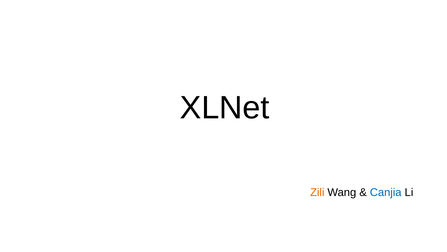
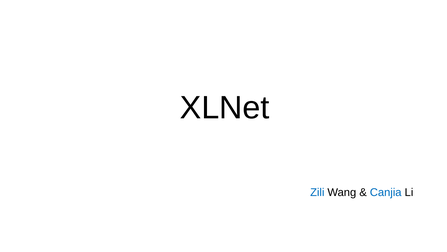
Zili colour: orange -> blue (317, 192)
